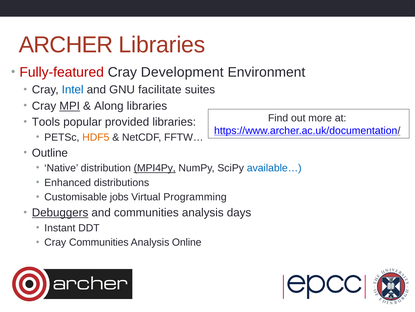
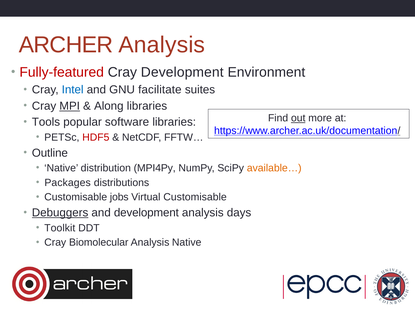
ARCHER Libraries: Libraries -> Analysis (162, 45)
out underline: none -> present (298, 118)
provided: provided -> software (127, 122)
HDF5 colour: orange -> red (96, 137)
MPI4Py underline: present -> none (155, 168)
available… colour: blue -> orange (274, 168)
Enhanced: Enhanced -> Packages (68, 182)
Virtual Programming: Programming -> Customisable (195, 197)
and communities: communities -> development (146, 212)
Instant: Instant -> Toolkit (60, 227)
Cray Communities: Communities -> Biomolecular (99, 242)
Analysis Online: Online -> Native (187, 242)
